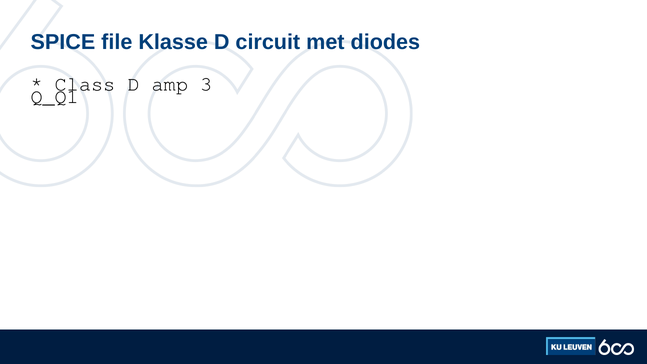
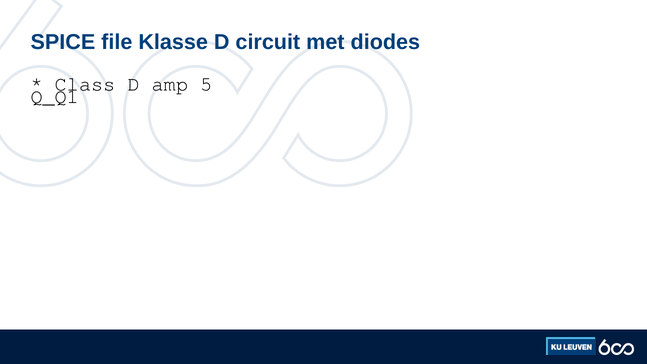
3: 3 -> 5 (206, 84)
